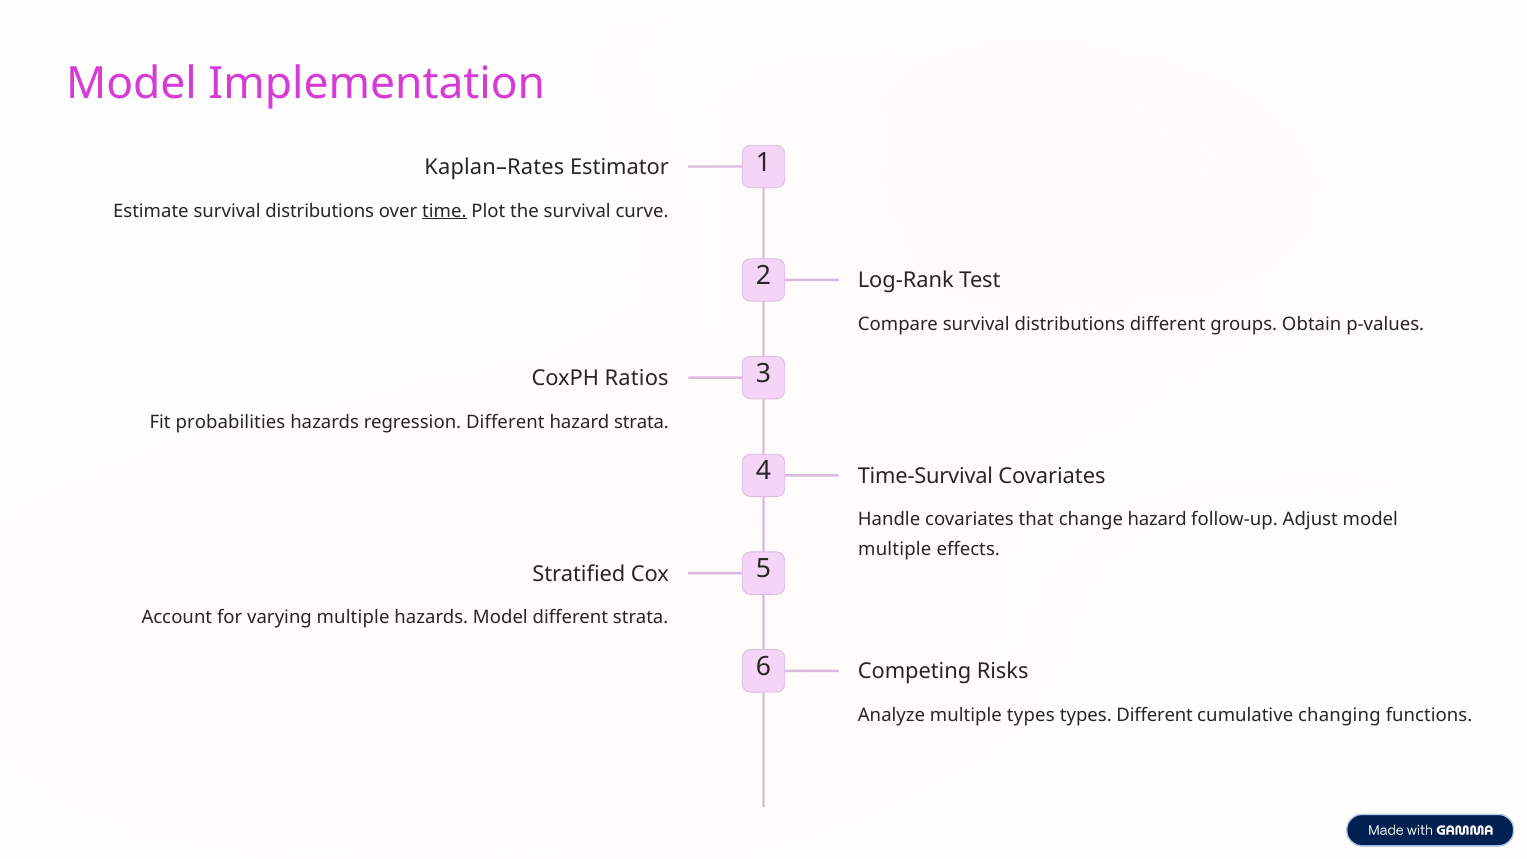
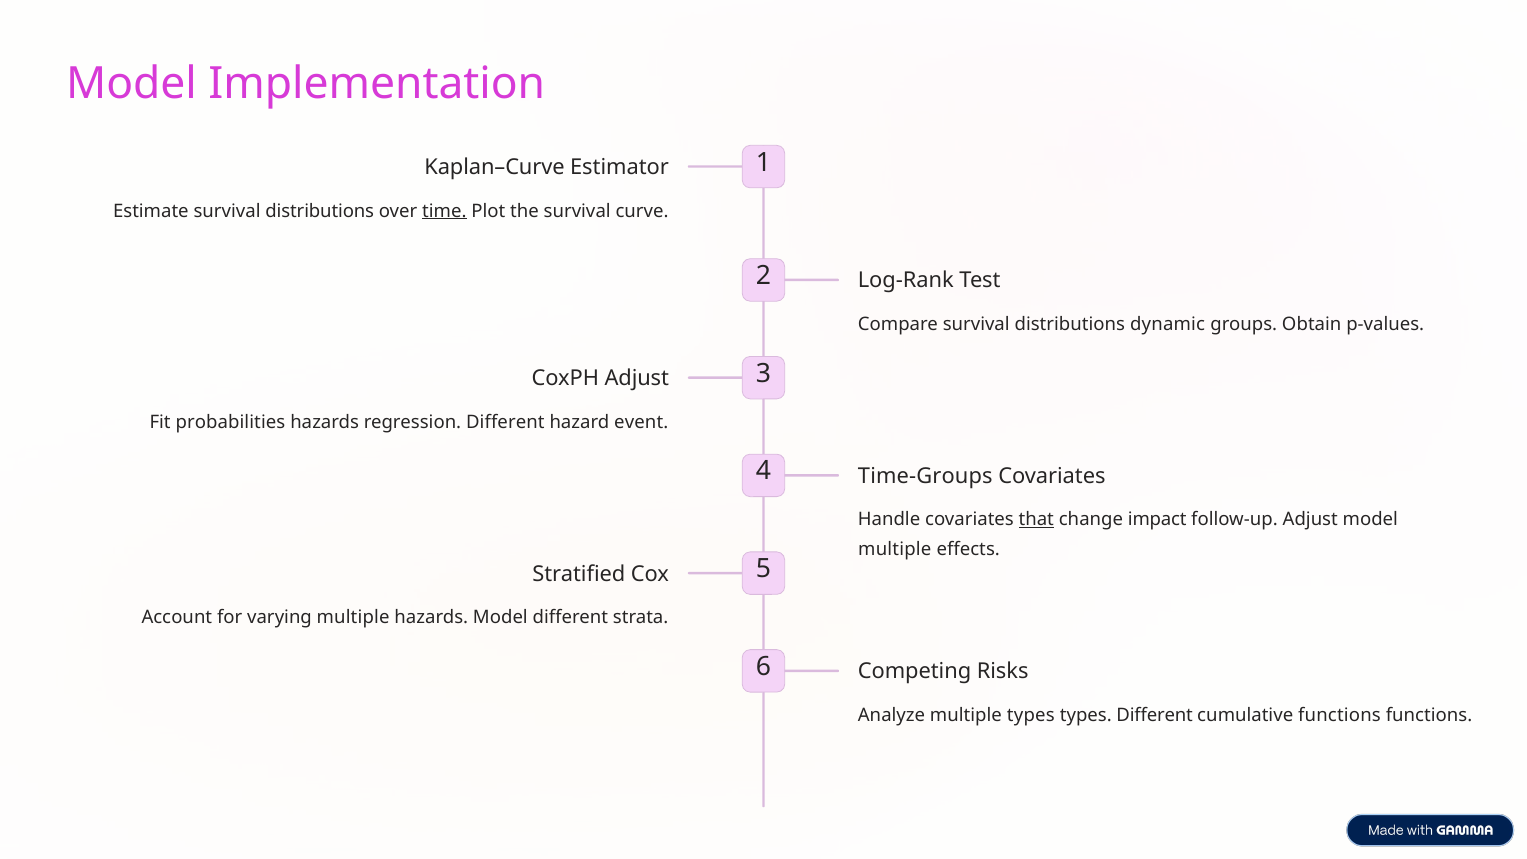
Kaplan–Rates: Kaplan–Rates -> Kaplan–Curve (495, 167)
distributions different: different -> dynamic (1168, 324)
CoxPH Ratios: Ratios -> Adjust (637, 378)
hazard strata: strata -> event (641, 422)
Time-Survival: Time-Survival -> Time-Groups (925, 476)
that underline: none -> present (1036, 520)
change hazard: hazard -> impact (1157, 520)
cumulative changing: changing -> functions (1339, 715)
